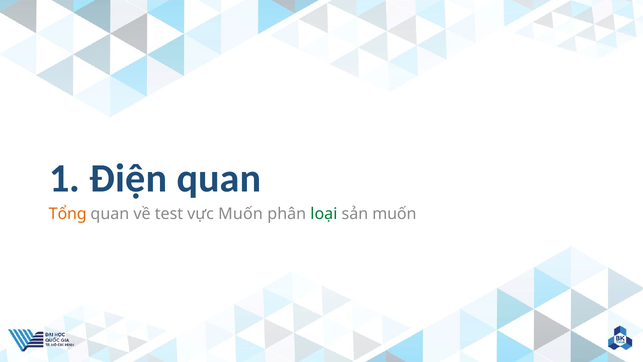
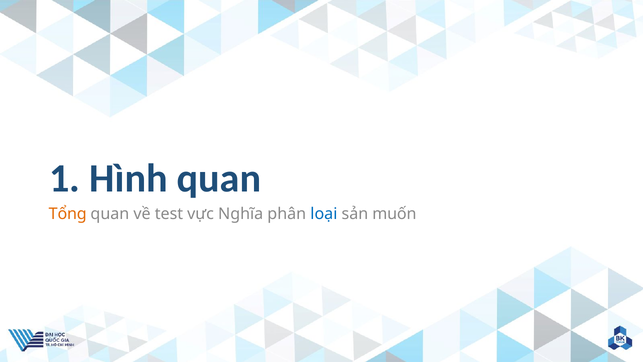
Điện: Điện -> Hình (128, 178)
vực Muốn: Muốn -> Nghĩa (241, 214)
loại colour: green -> blue (324, 214)
